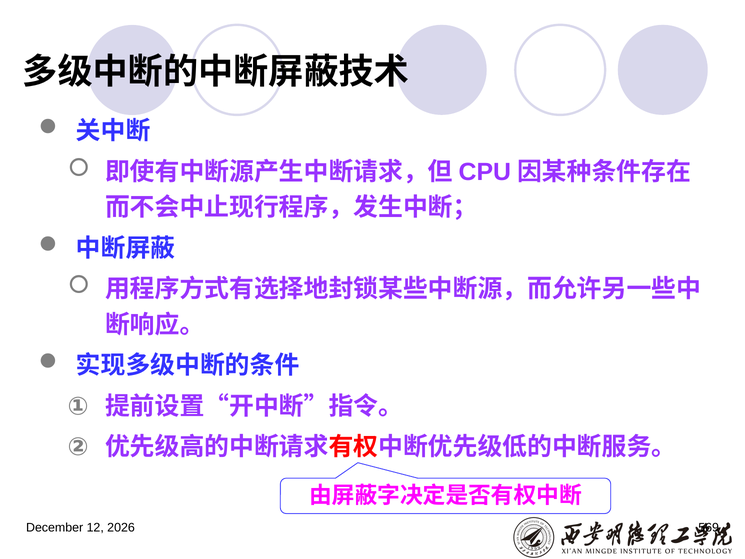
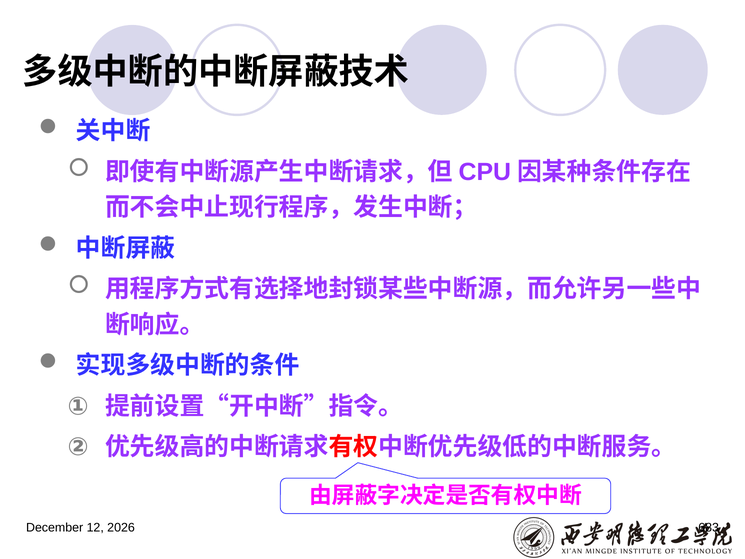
569: 569 -> 683 (709, 527)
